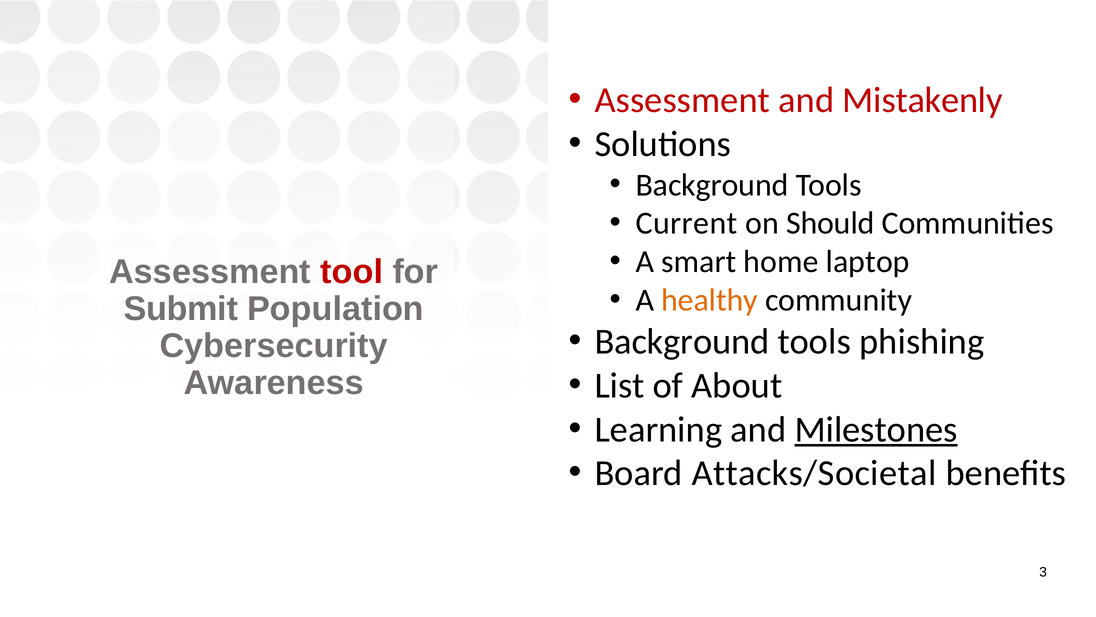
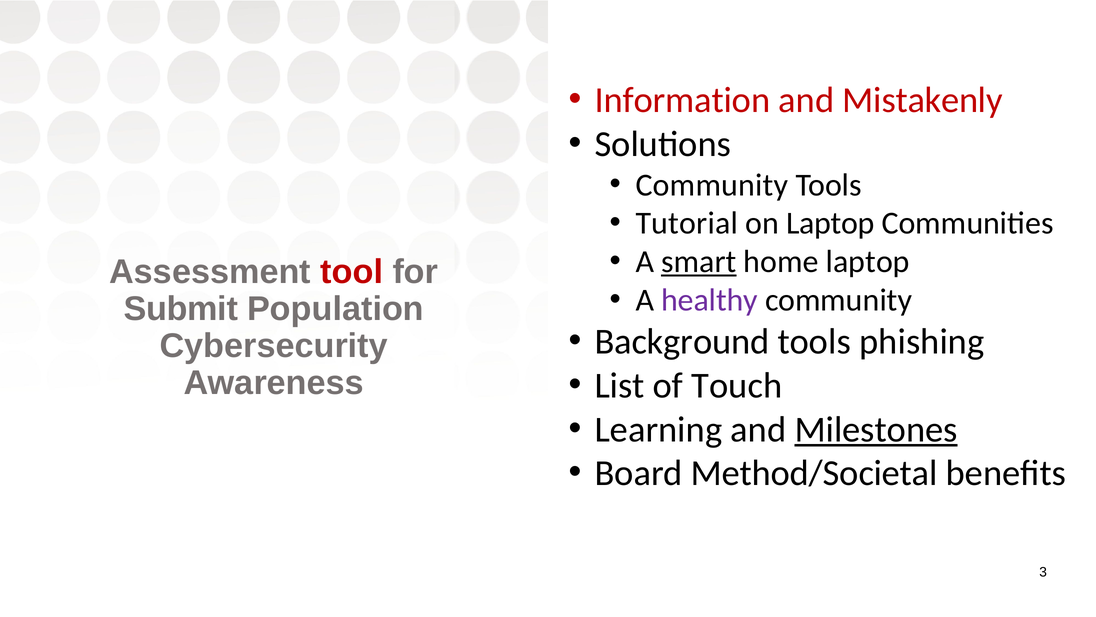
Assessment: Assessment -> Information (682, 100)
Background: Background -> Community (712, 185)
Current: Current -> Tutorial (687, 223)
on Should: Should -> Laptop (830, 223)
smart underline: none -> present (699, 262)
healthy colour: orange -> purple (710, 300)
About: About -> Touch (737, 385)
Attacks/Societal: Attacks/Societal -> Method/Societal (814, 473)
